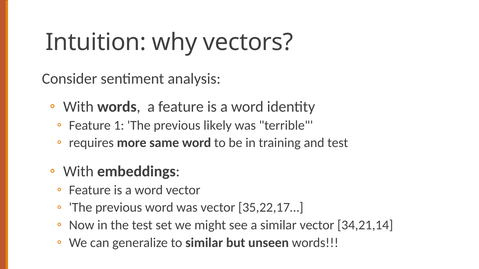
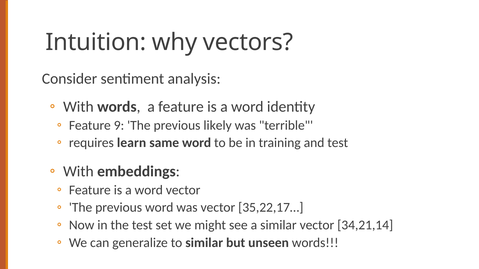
1: 1 -> 9 (119, 125)
more: more -> learn (132, 143)
